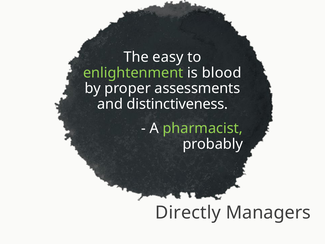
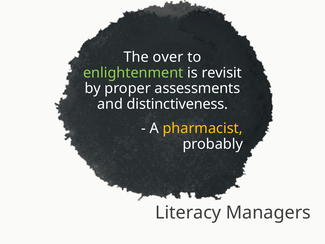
easy: easy -> over (168, 57)
blood: blood -> revisit (222, 73)
pharmacist colour: light green -> yellow (203, 128)
Directly: Directly -> Literacy (188, 212)
